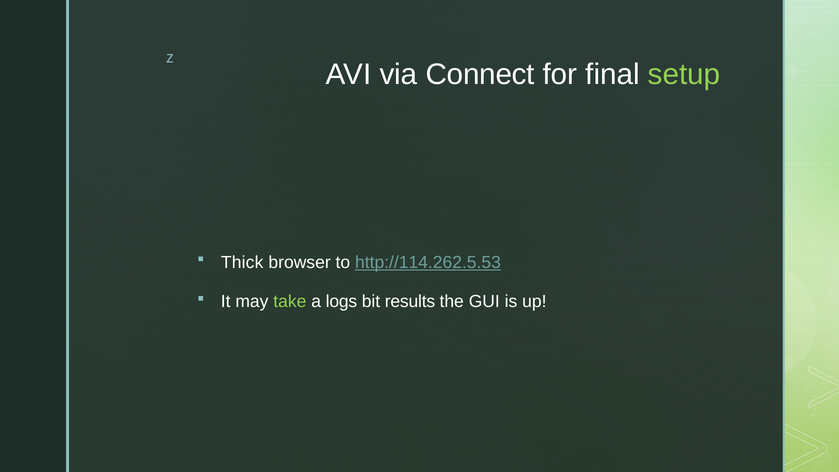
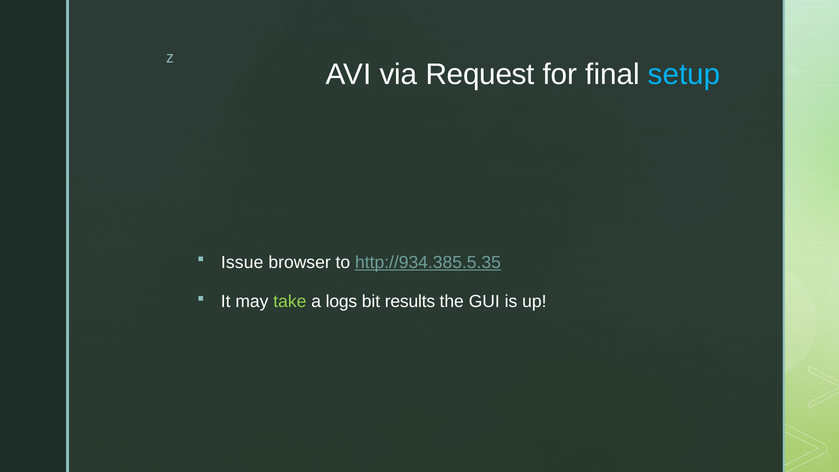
Connect: Connect -> Request (480, 75)
setup colour: light green -> light blue (684, 75)
Thick: Thick -> Issue (242, 262)
http://114.262.5.53: http://114.262.5.53 -> http://934.385.5.35 (428, 262)
